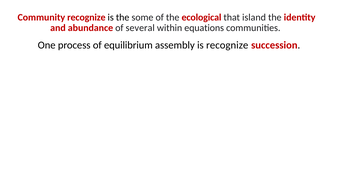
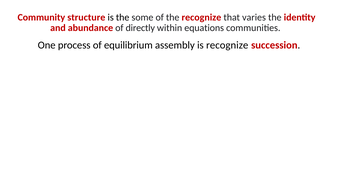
Community recognize: recognize -> structure (86, 17)
the ecological: ecological -> recognize (201, 17)
island: island -> varies (254, 17)
several: several -> directly (140, 28)
